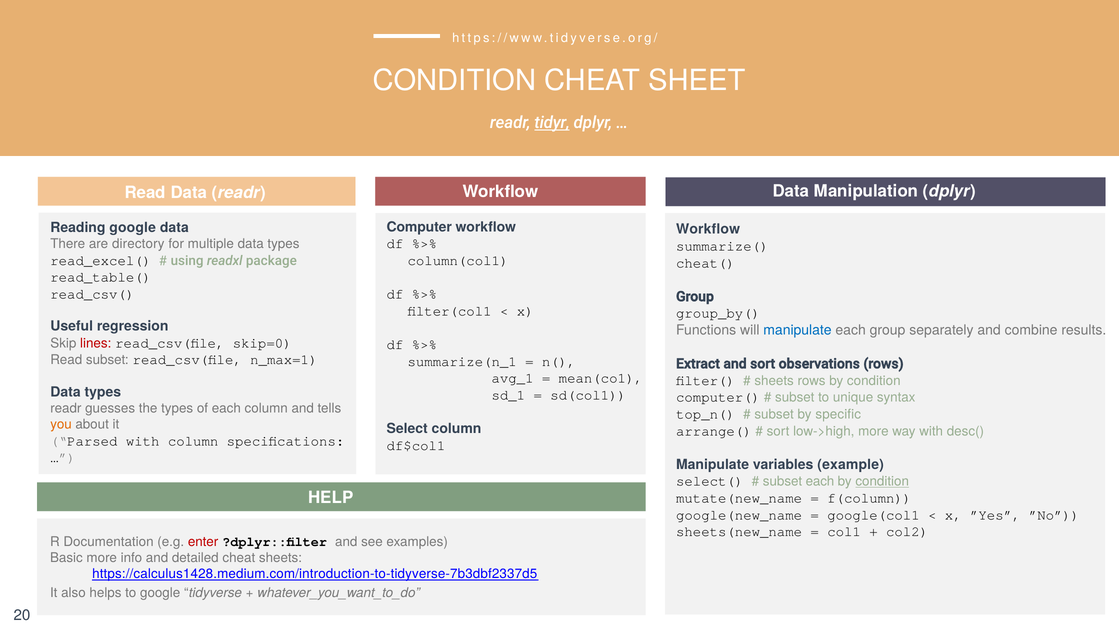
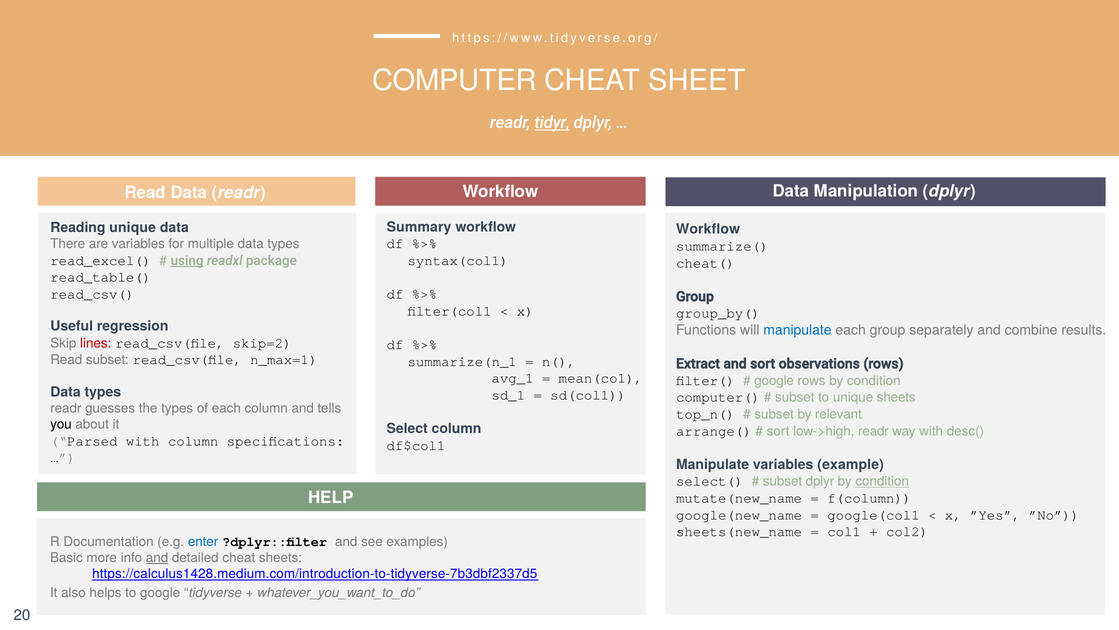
CONDITION: CONDITION -> COMPUTER (455, 81)
Computer: Computer -> Summary (419, 227)
Reading google: google -> unique (133, 228)
are directory: directory -> variables (138, 244)
using underline: none -> present (187, 261)
column(col1: column(col1 -> syntax(col1 (458, 260)
skip=0: skip=0 -> skip=2 (262, 343)
sheets: sheets -> google (774, 381)
unique syntax: syntax -> sheets (896, 397)
specific: specific -> relevant (838, 414)
you colour: orange -> black (61, 424)
low->high more: more -> readr (873, 431)
subset each: each -> dplyr (820, 481)
enter colour: red -> blue (203, 541)
and underline: none -> present (157, 557)
